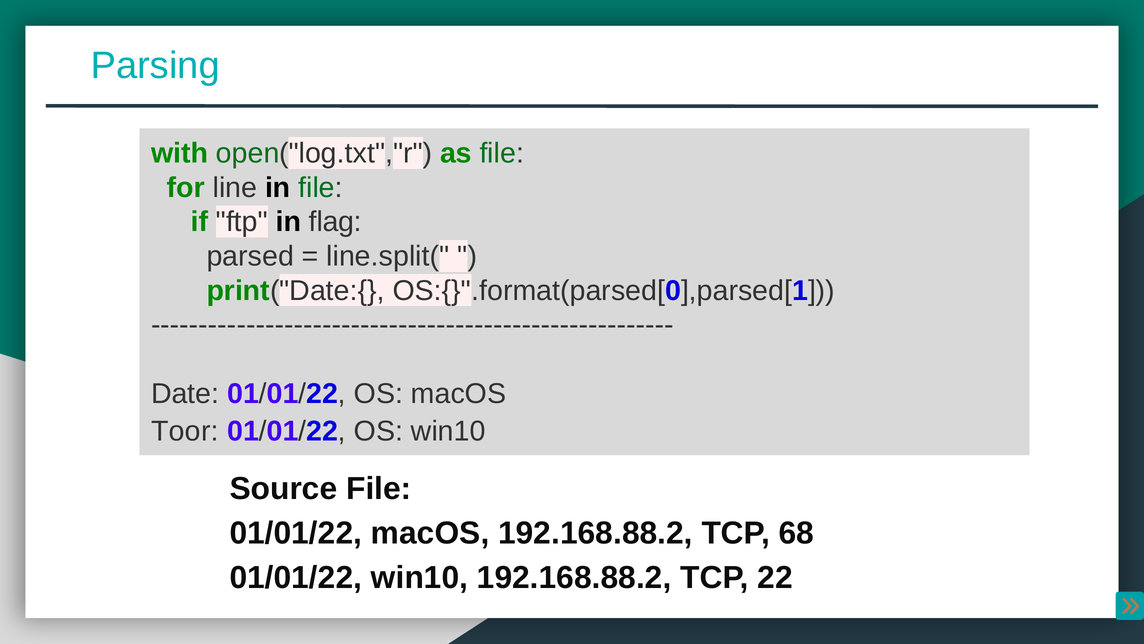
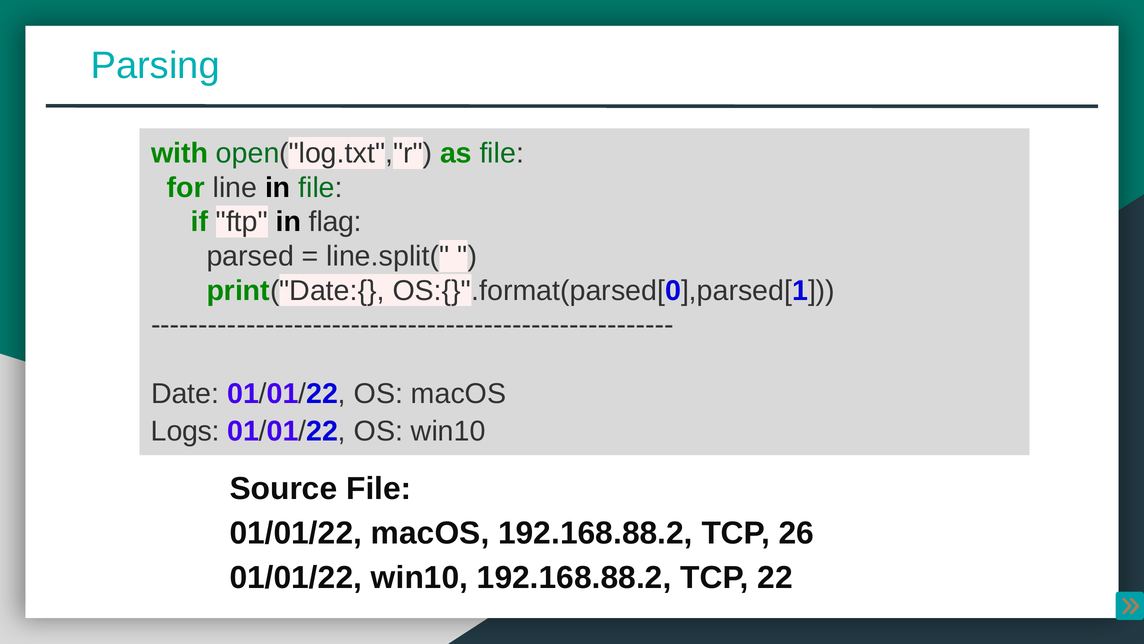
Toor: Toor -> Logs (185, 431)
68: 68 -> 26 (796, 533)
